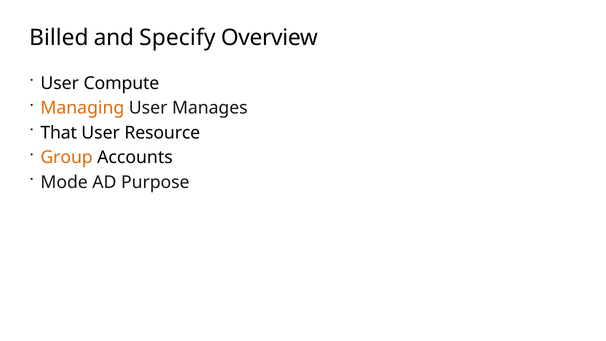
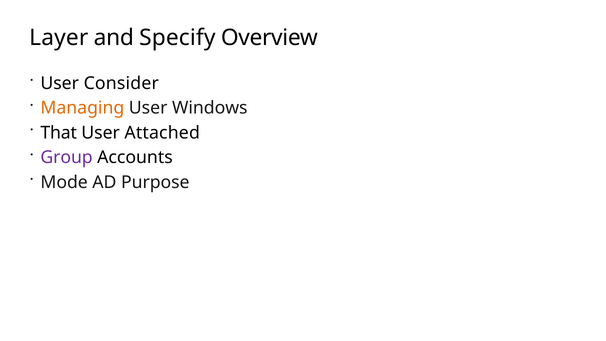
Billed: Billed -> Layer (59, 38)
Compute: Compute -> Consider (121, 83)
Manages: Manages -> Windows (210, 108)
Resource: Resource -> Attached (162, 133)
Group colour: orange -> purple (67, 157)
